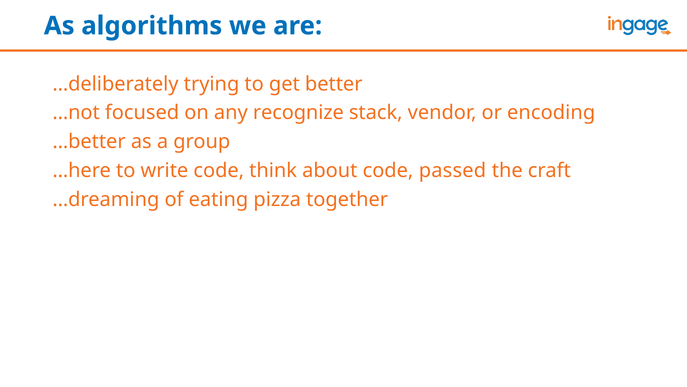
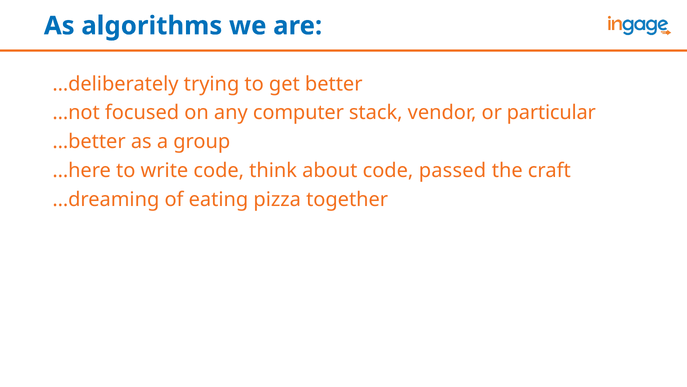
recognize: recognize -> computer (298, 113)
encoding: encoding -> particular (551, 113)
